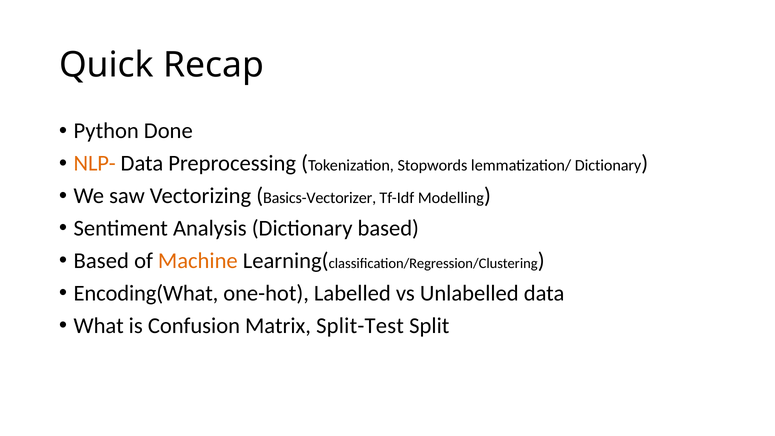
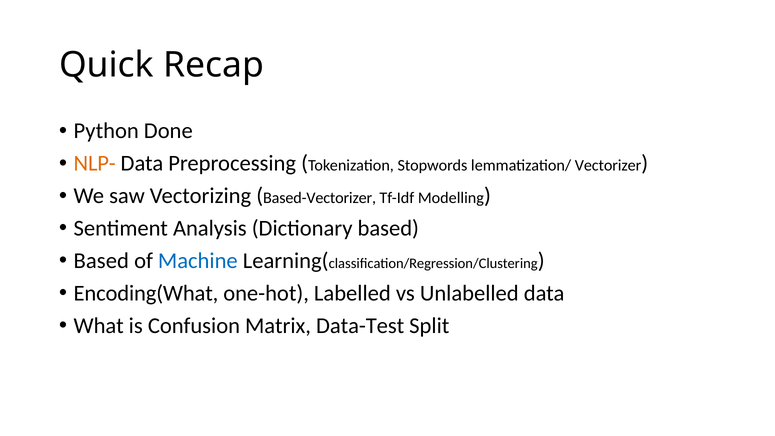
lemmatization/ Dictionary: Dictionary -> Vectorizer (608, 166)
Basics-Vectorizer: Basics-Vectorizer -> Based-Vectorizer (320, 198)
Machine colour: orange -> blue (198, 261)
Split-Test: Split-Test -> Data-Test (360, 326)
